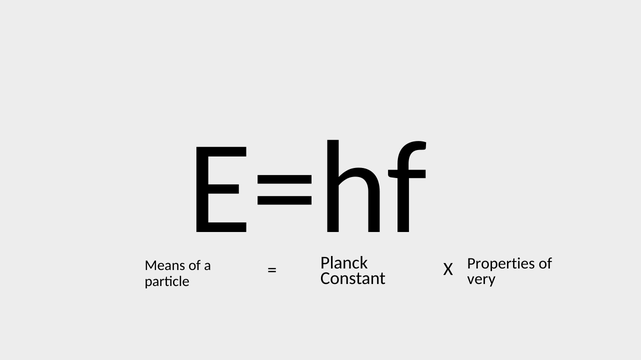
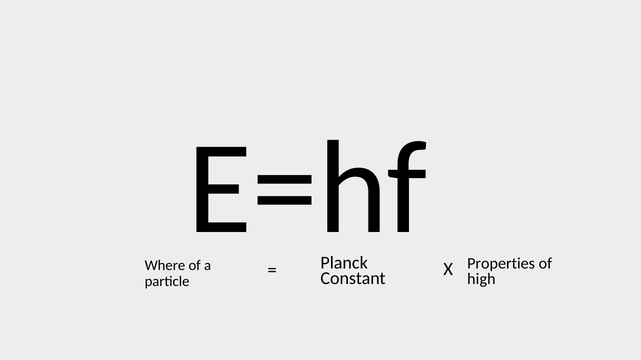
Means: Means -> Where (165, 266)
very: very -> high (481, 279)
